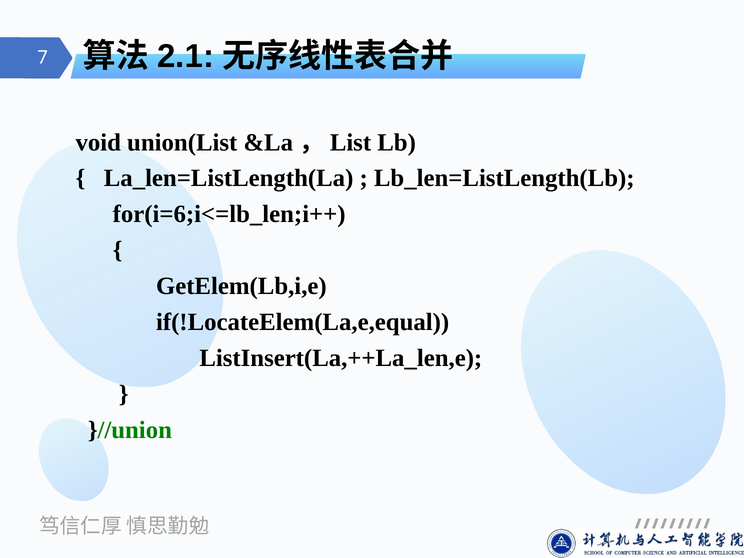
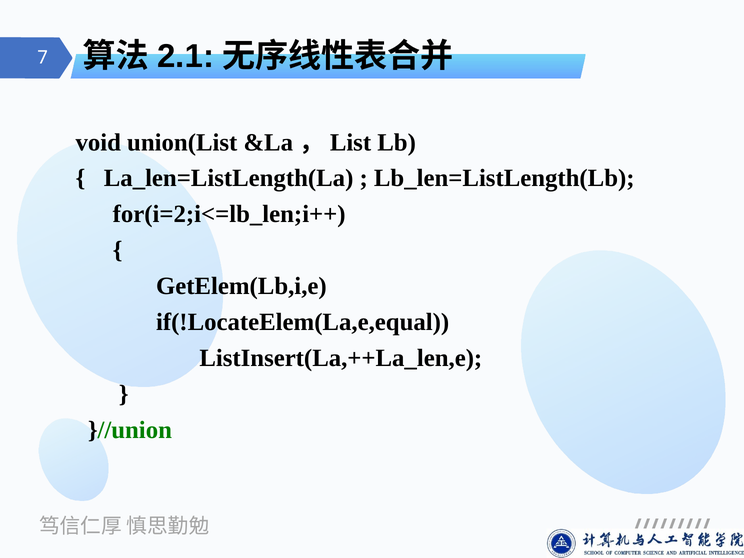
for(i=6;i<=lb_len;i++: for(i=6;i<=lb_len;i++ -> for(i=2;i<=lb_len;i++ (229, 214)
